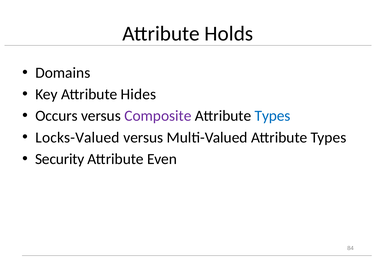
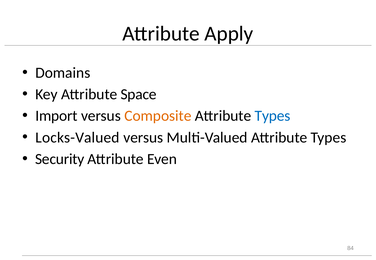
Holds: Holds -> Apply (229, 34)
Hides: Hides -> Space (139, 94)
Occurs: Occurs -> Import (56, 116)
Composite colour: purple -> orange (158, 116)
